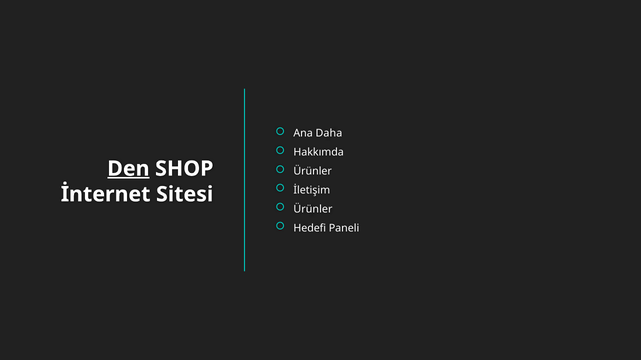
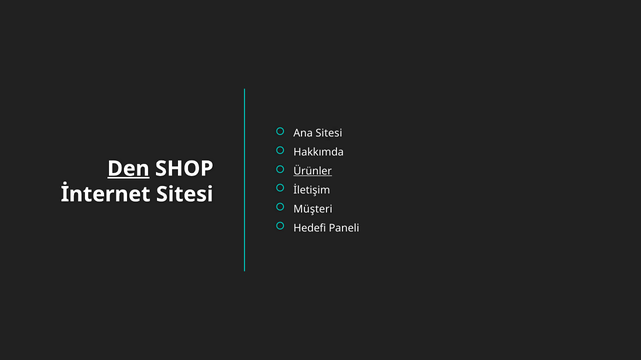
Ana Daha: Daha -> Sitesi (329, 134)
Ürünler underline: none -> present (313, 172)
Ürünler: Ürünler -> Müşteri (313, 209)
